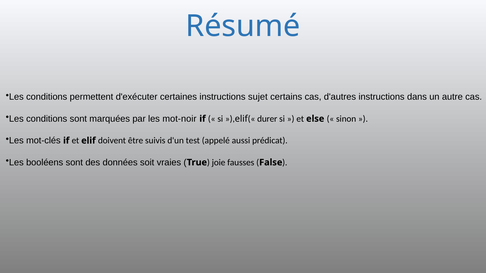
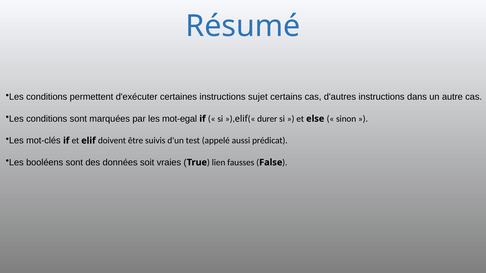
mot-noir: mot-noir -> mot-egal (180, 119)
joie: joie -> lien (219, 163)
